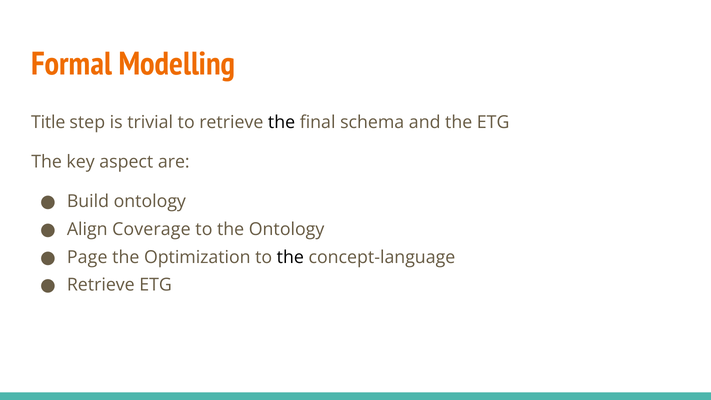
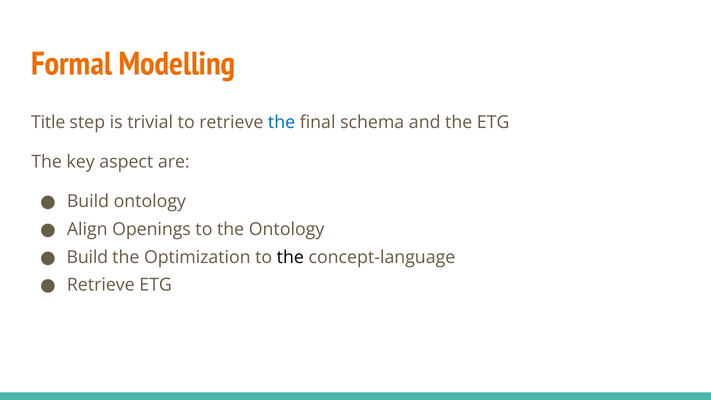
the colour: black -> blue (282, 122)
Coverage: Coverage -> Openings (151, 229)
Page: Page -> Build (87, 257)
